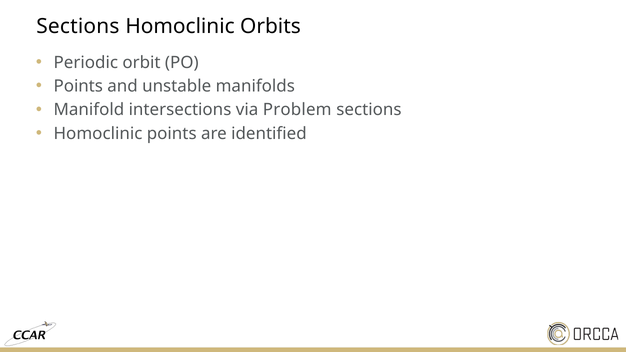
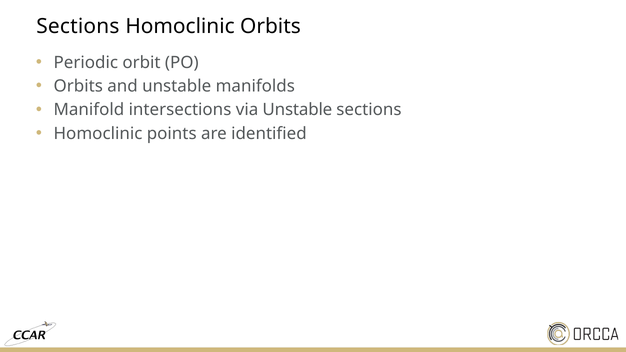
Points: Points -> Orbits (78, 86)
via Problem: Problem -> Unstable (297, 110)
